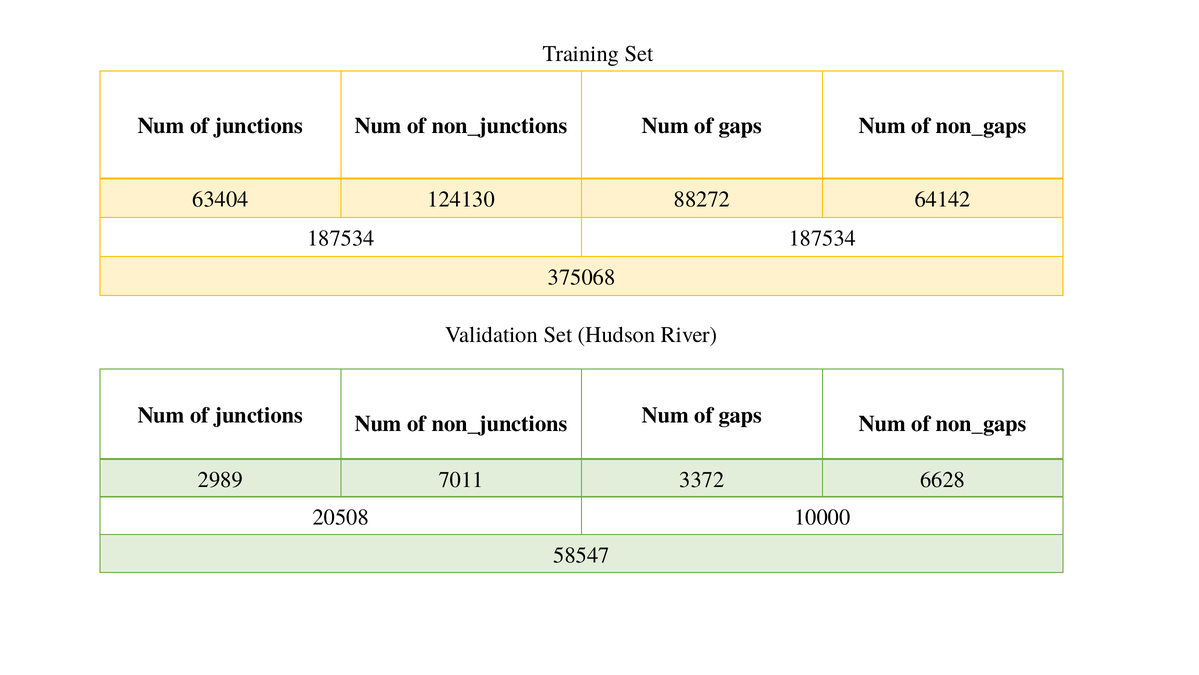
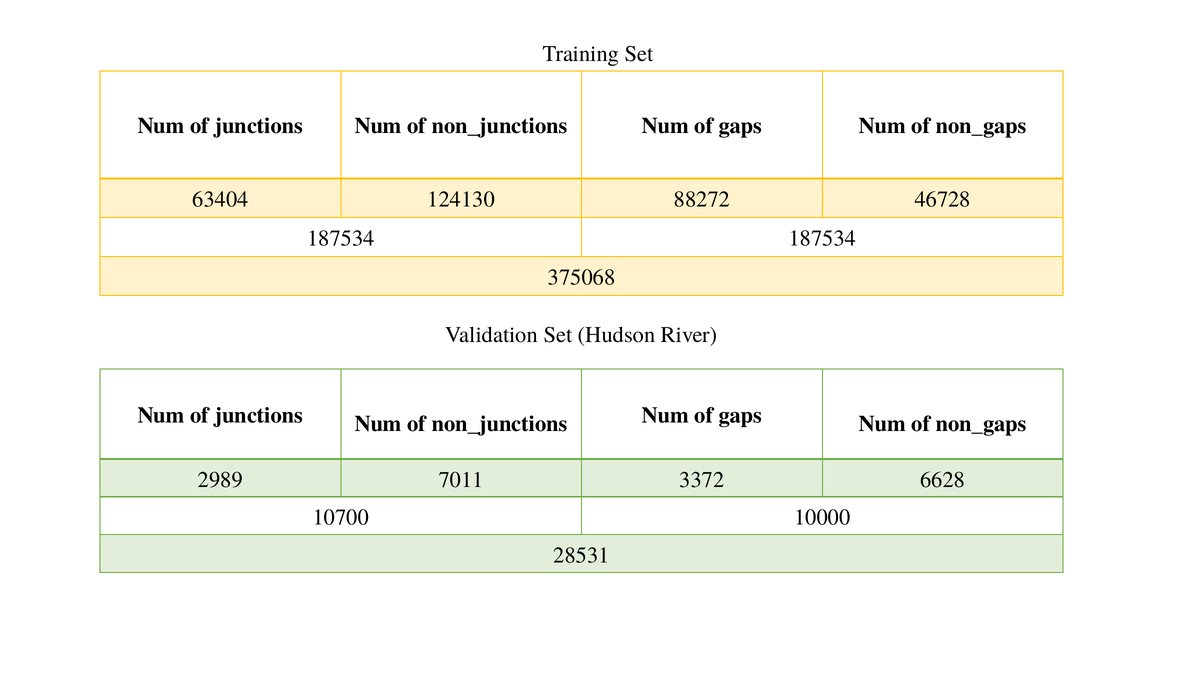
64142: 64142 -> 46728 (943, 199)
20508: 20508 -> 10700 (341, 517)
58547: 58547 -> 28531 (582, 555)
